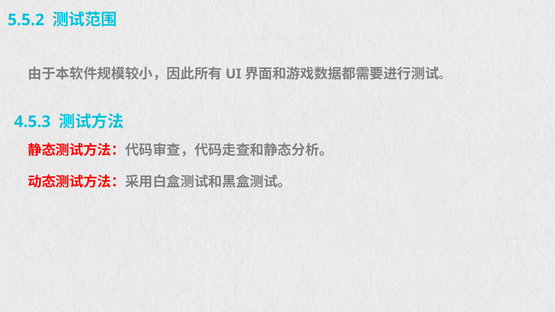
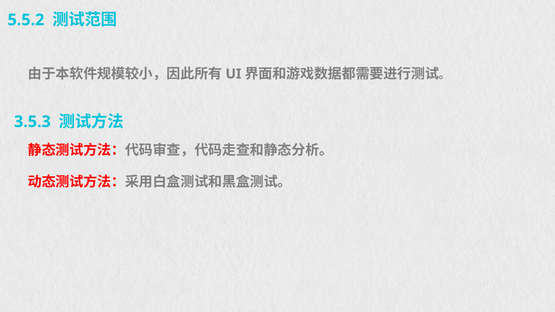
4.5.3: 4.5.3 -> 3.5.3 (32, 122)
